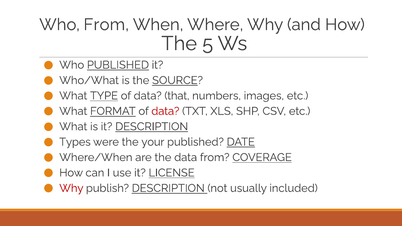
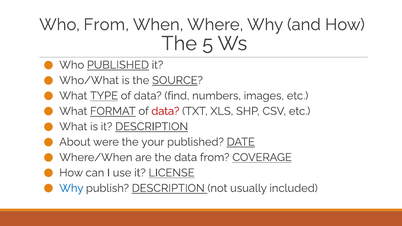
that: that -> find (177, 96)
Types: Types -> About (75, 142)
Why colour: red -> blue (71, 188)
